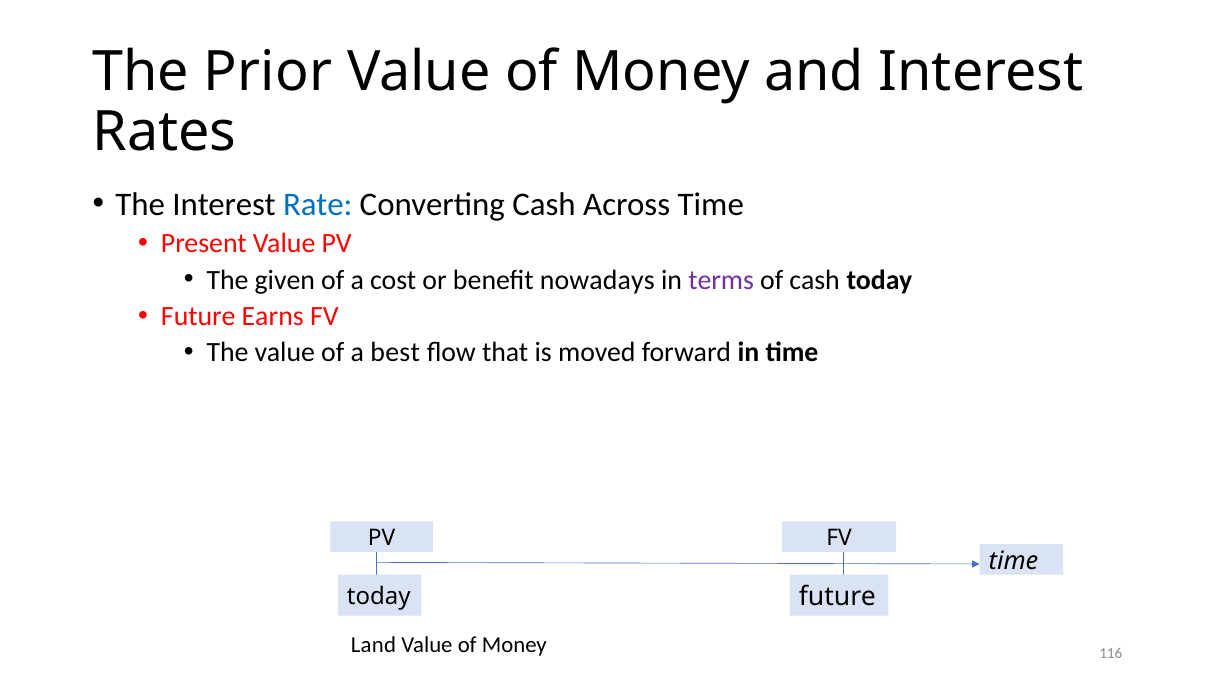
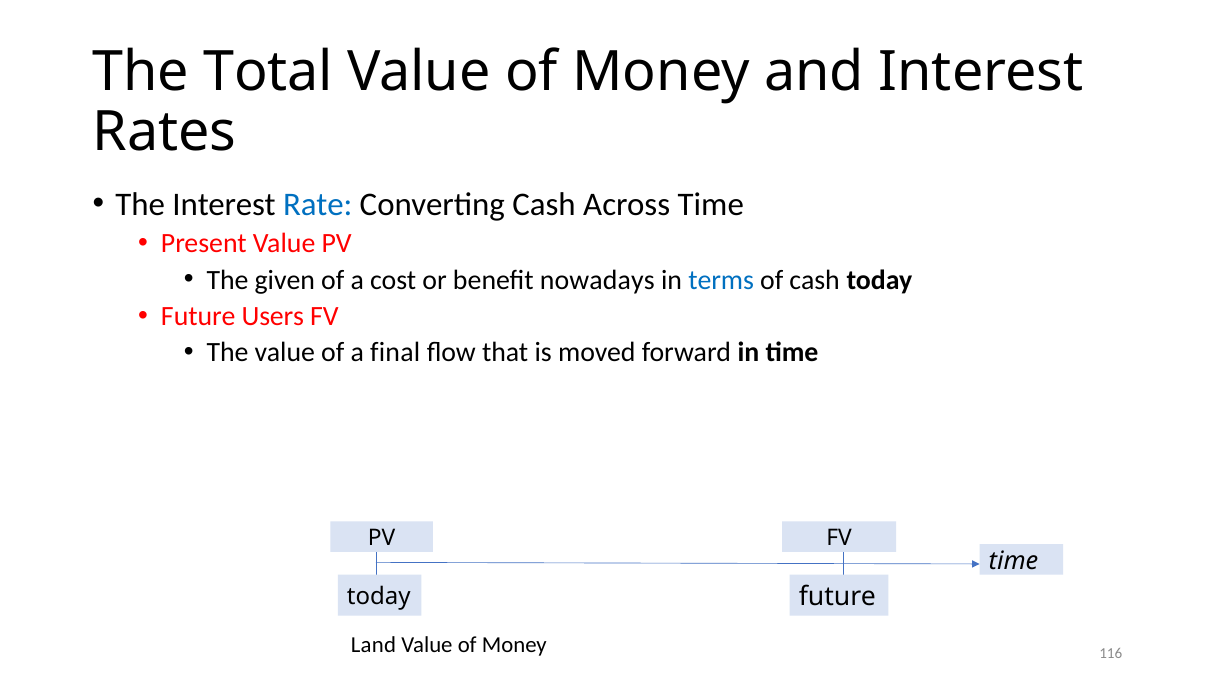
Prior: Prior -> Total (268, 72)
terms colour: purple -> blue (721, 280)
Earns: Earns -> Users (273, 316)
best: best -> final (395, 352)
